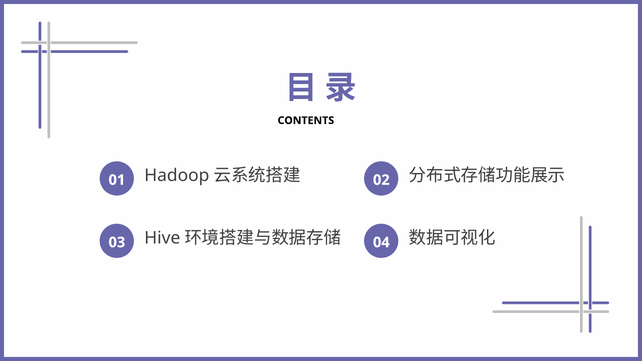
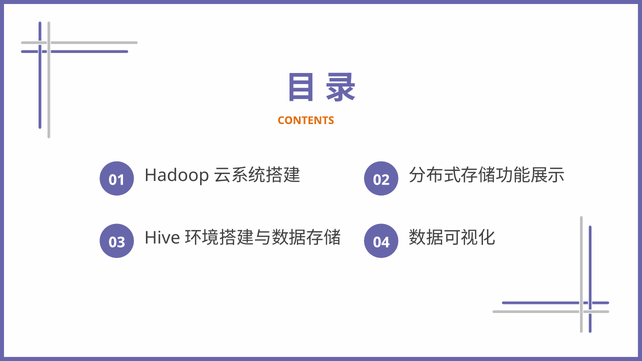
CONTENTS colour: black -> orange (306, 121)
